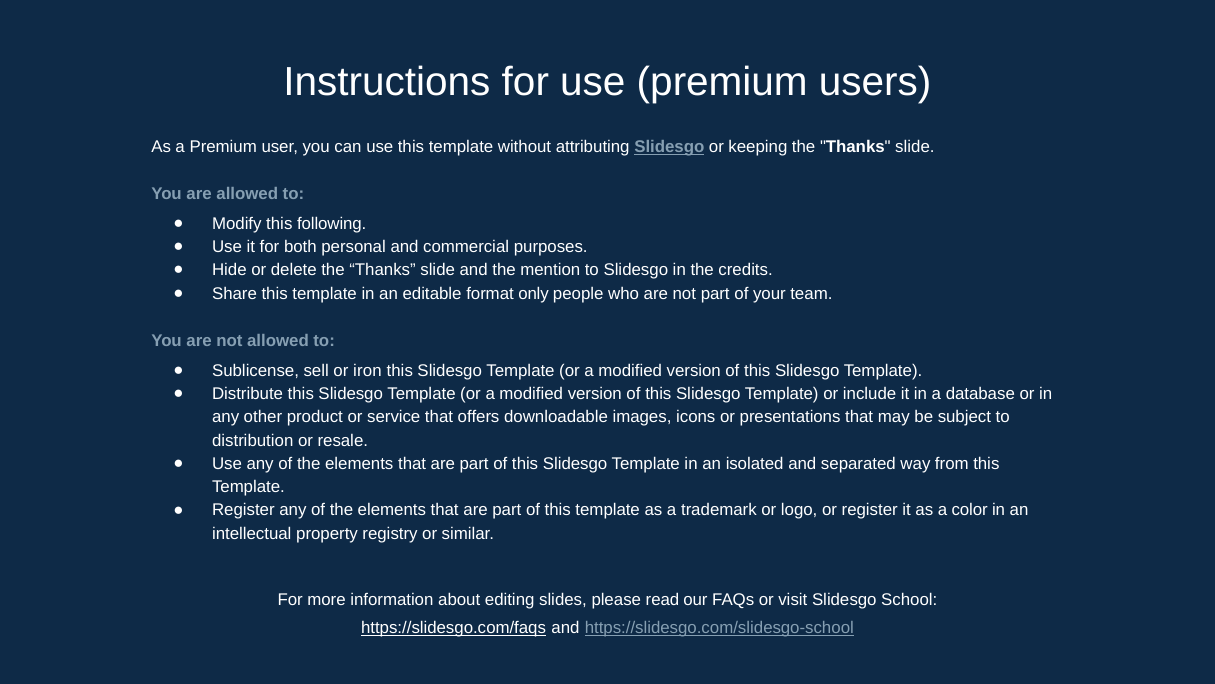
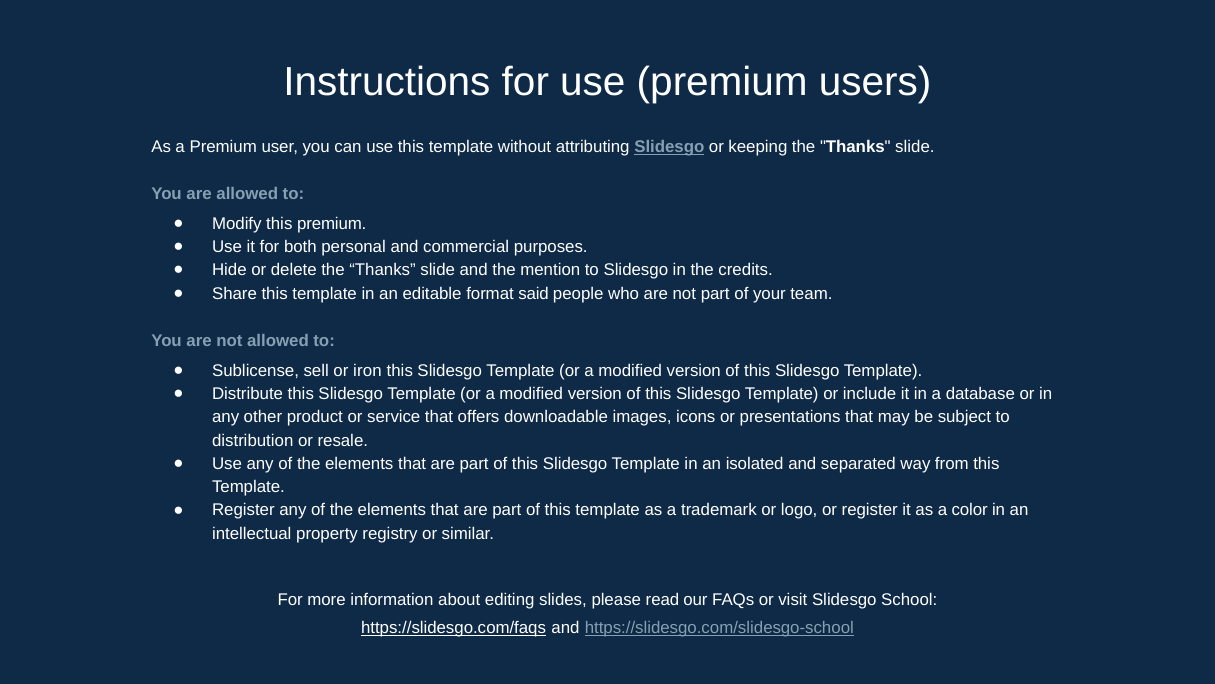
this following: following -> premium (332, 223)
only: only -> said (534, 293)
